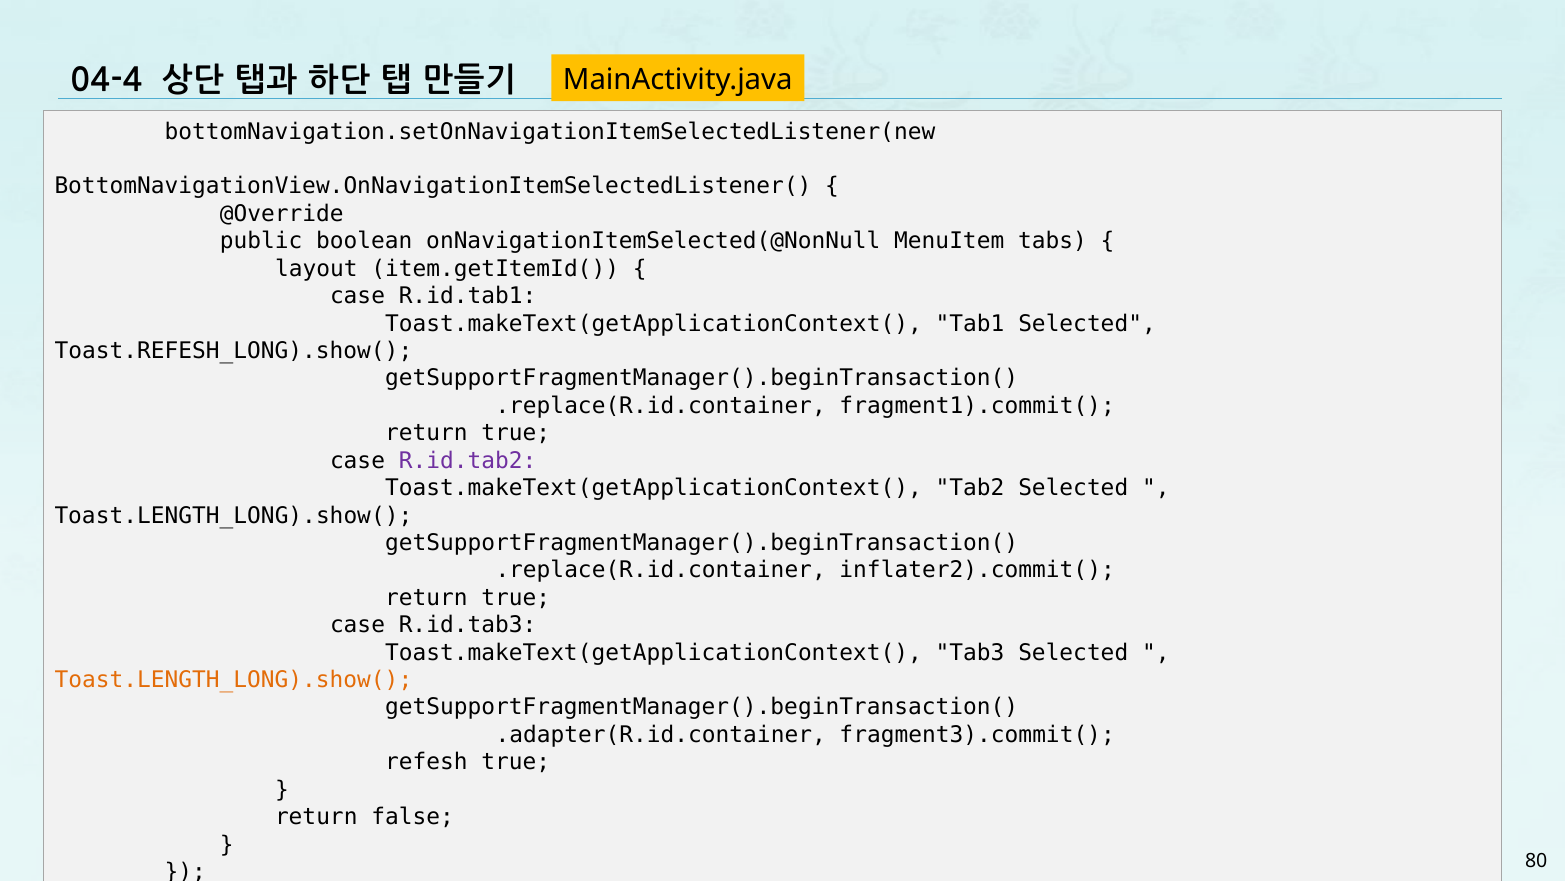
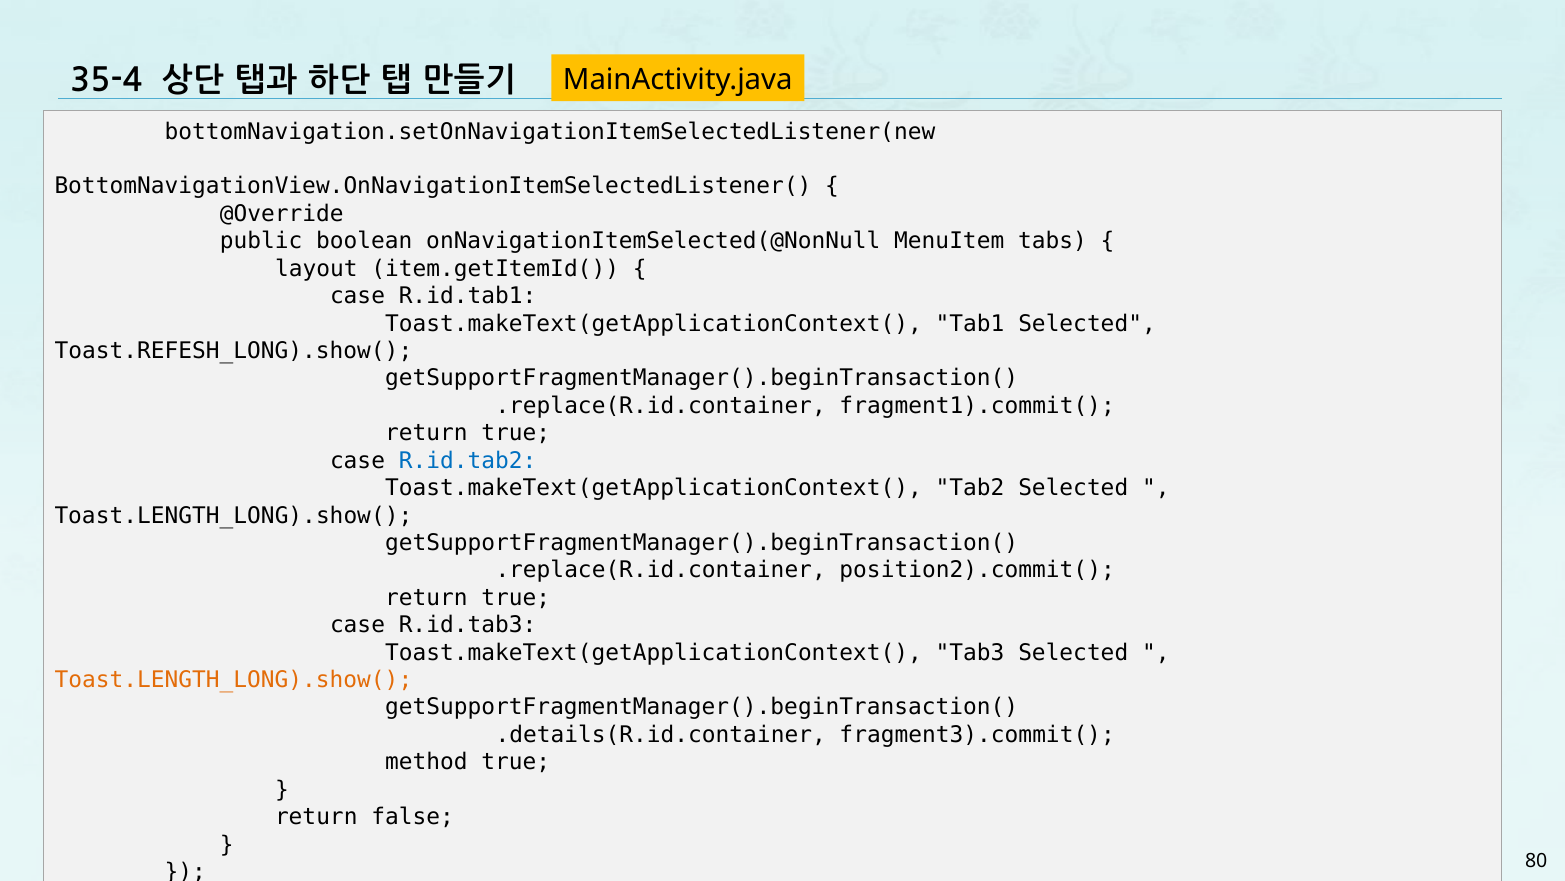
04-4: 04-4 -> 35-4 (106, 80)
R.id.tab2 colour: purple -> blue (468, 460)
inflater2).commit(: inflater2).commit( -> position2).commit( (977, 570)
.adapter(R.id.container: .adapter(R.id.container -> .details(R.id.container (661, 734)
refesh: refesh -> method (426, 762)
